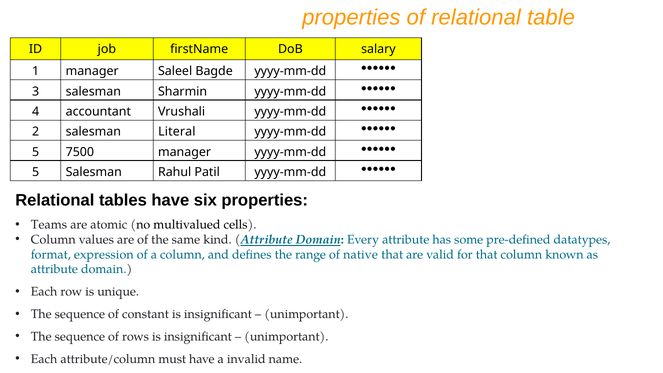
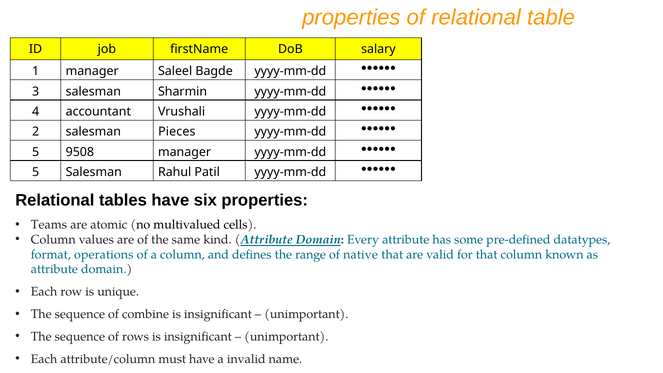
Literal: Literal -> Pieces (177, 132)
7500: 7500 -> 9508 (80, 152)
expression: expression -> operations (104, 254)
constant: constant -> combine (146, 314)
